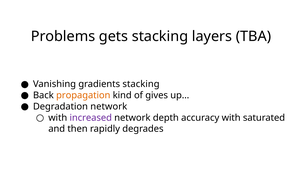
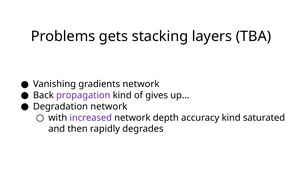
gradients stacking: stacking -> network (141, 84)
propagation colour: orange -> purple (83, 95)
accuracy with: with -> kind (231, 118)
